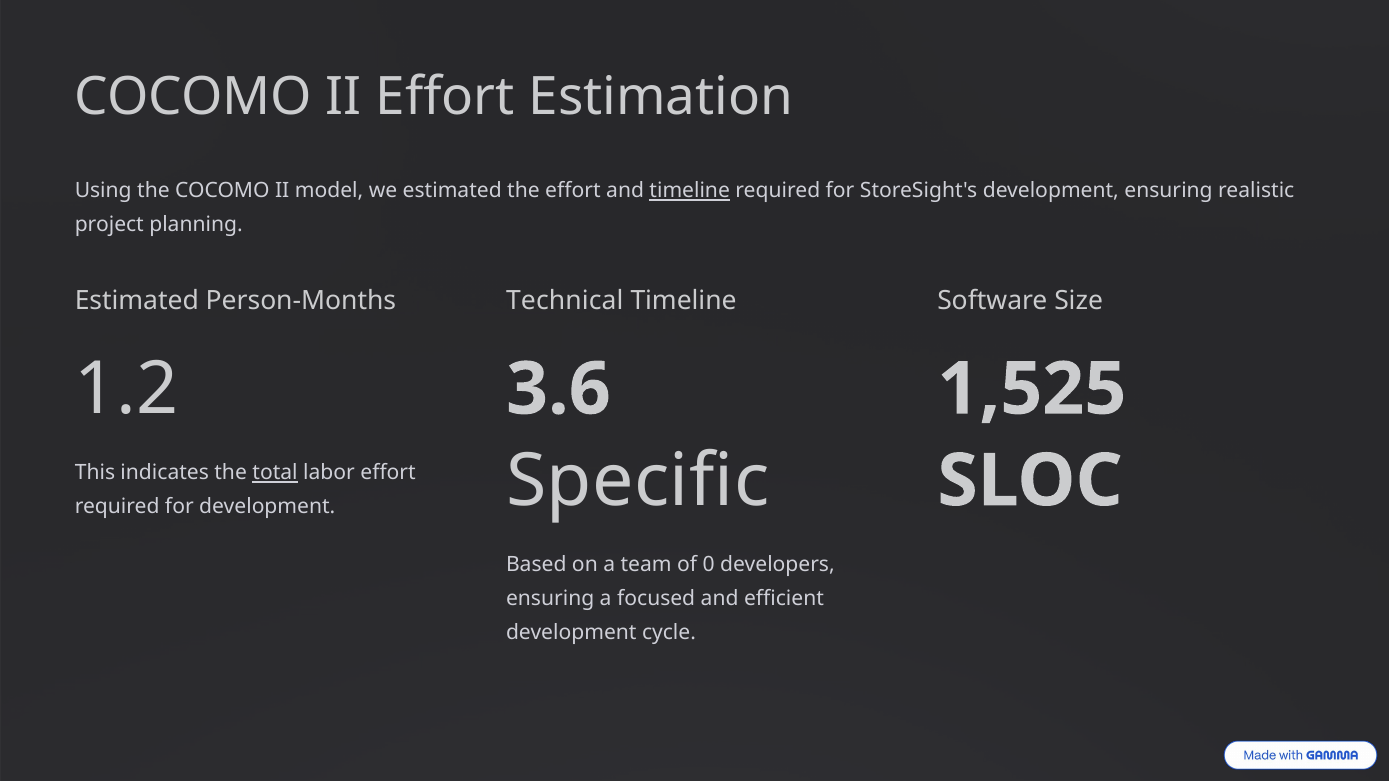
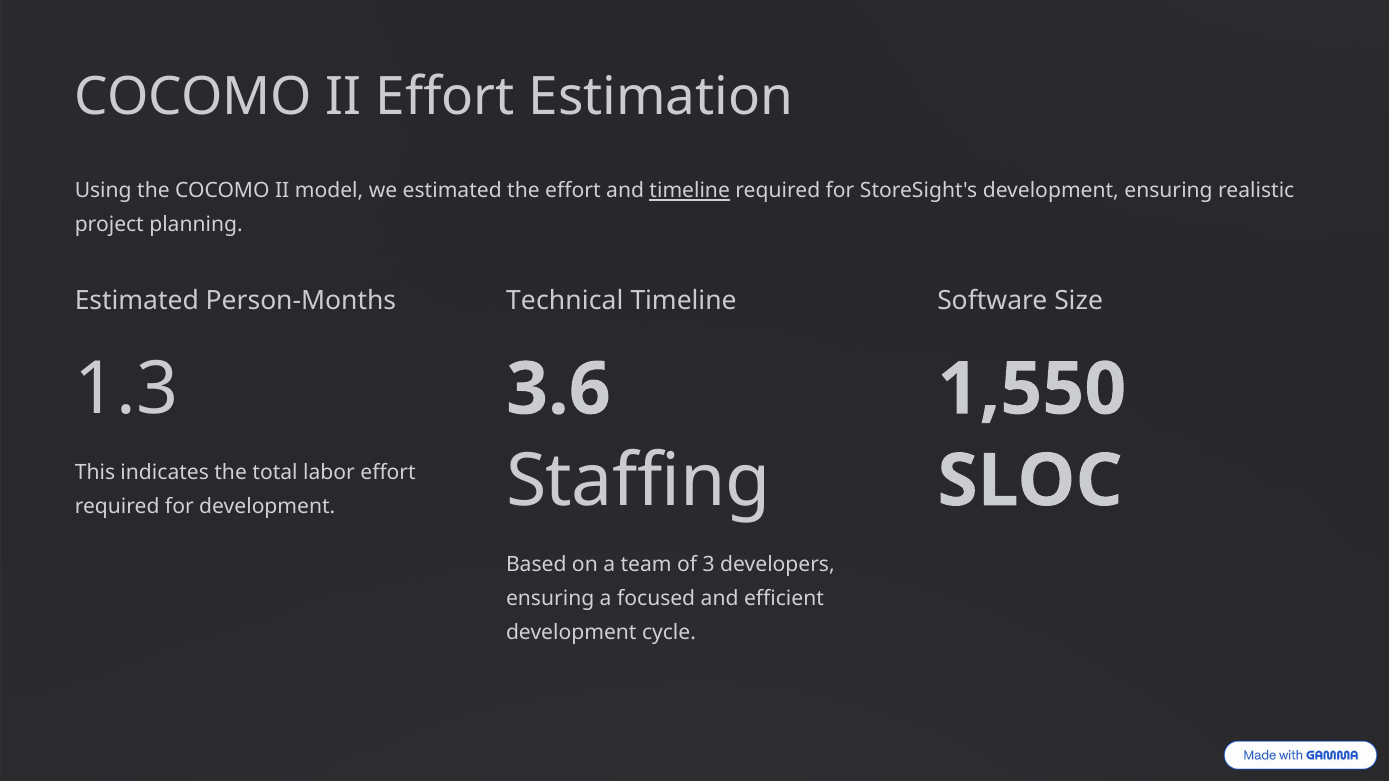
1.2: 1.2 -> 1.3 (127, 390)
1,525: 1,525 -> 1,550 (1032, 390)
Specific: Specific -> Staffing (638, 481)
total underline: present -> none (275, 473)
0: 0 -> 3 (709, 565)
